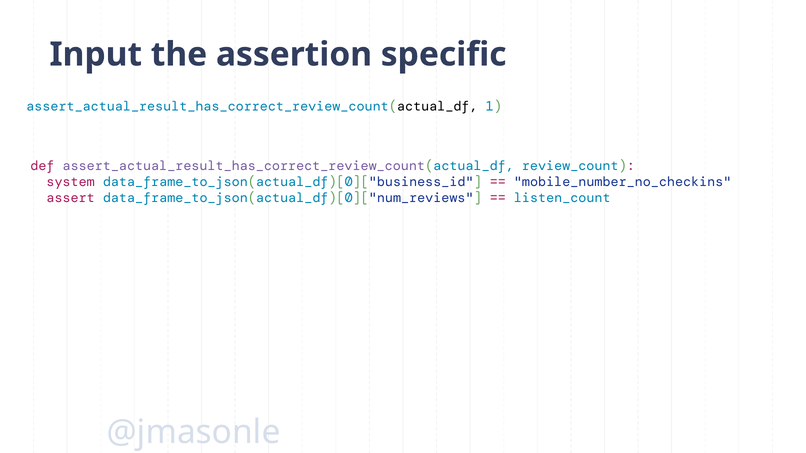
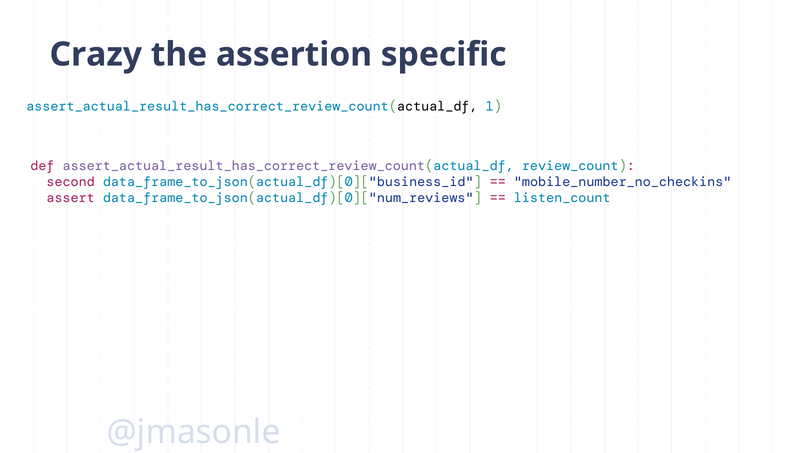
Input: Input -> Crazy (96, 54)
system: system -> second (71, 182)
